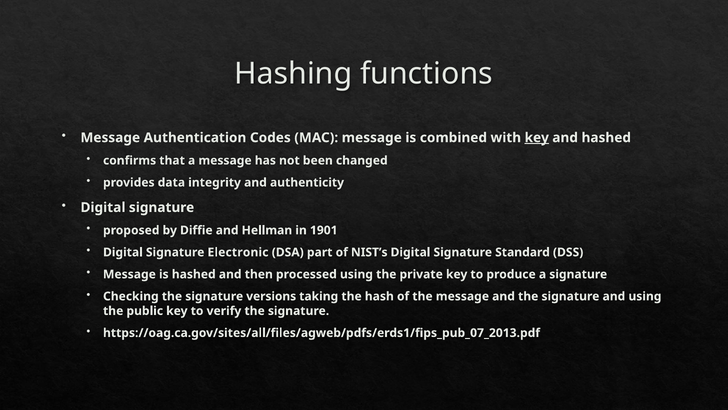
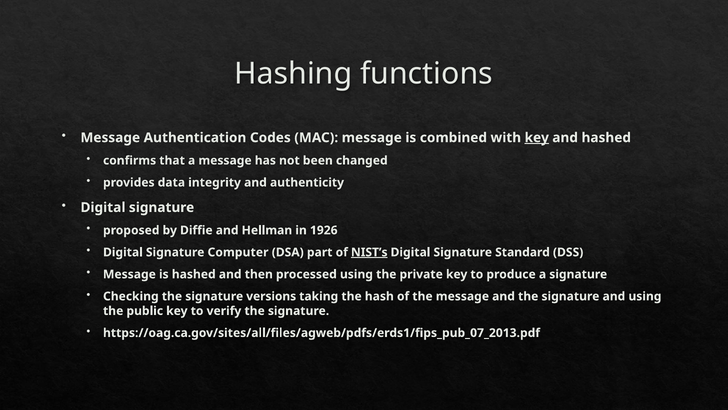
1901: 1901 -> 1926 (324, 230)
Electronic: Electronic -> Computer (238, 252)
NIST’s underline: none -> present (369, 252)
